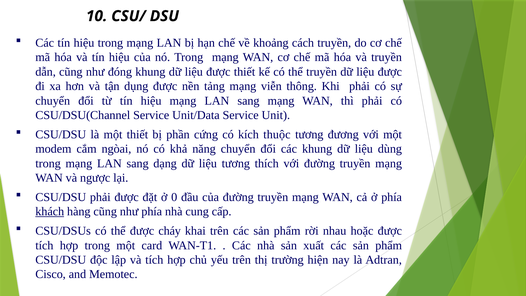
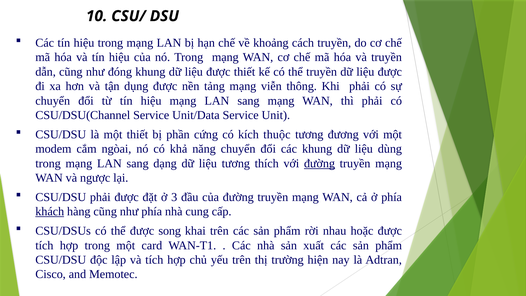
đường underline: none -> present (320, 163)
0: 0 -> 3 (174, 197)
cháy: cháy -> song (170, 231)
